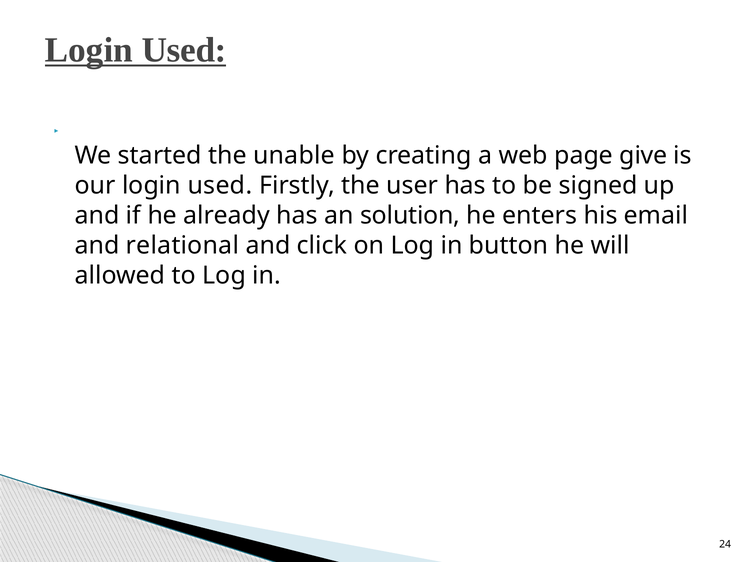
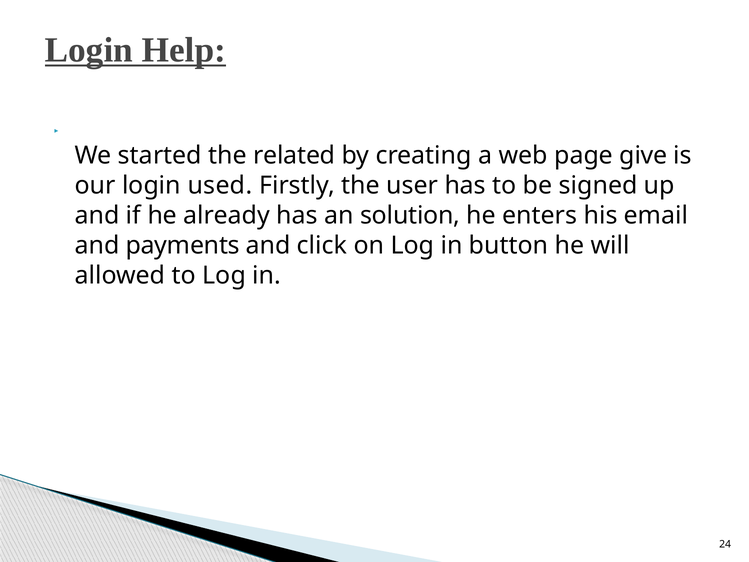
Used: Used -> Help (184, 50)
unable: unable -> related (294, 156)
relational: relational -> payments (183, 245)
